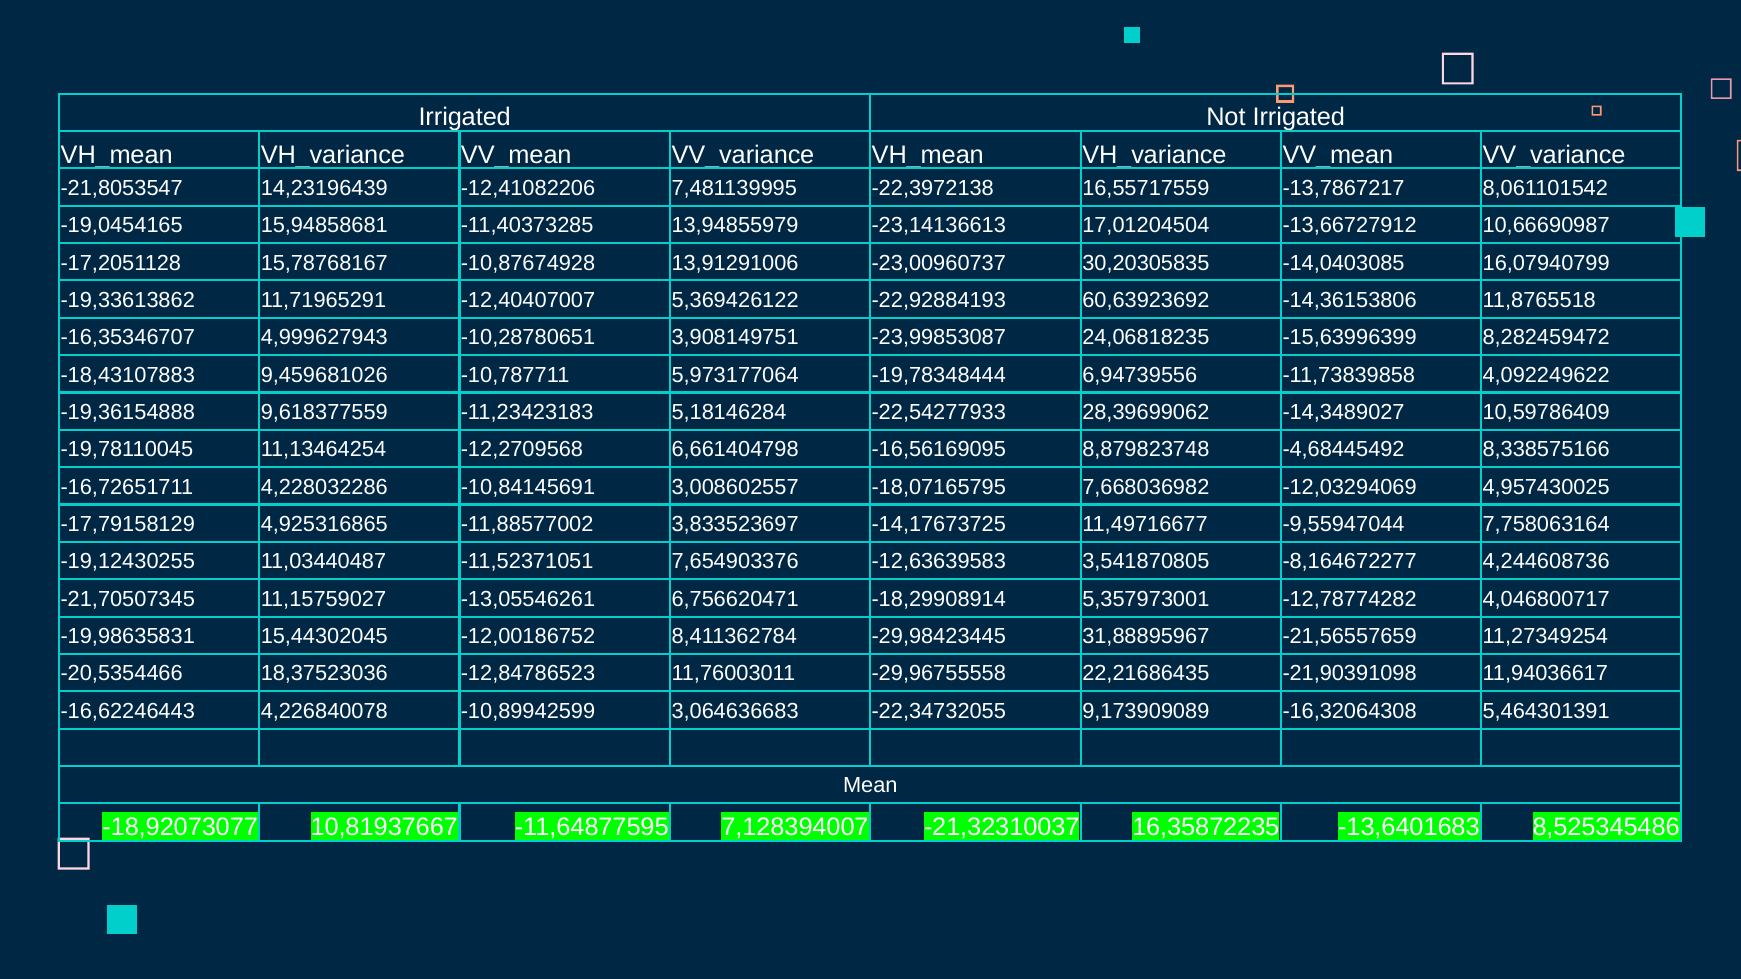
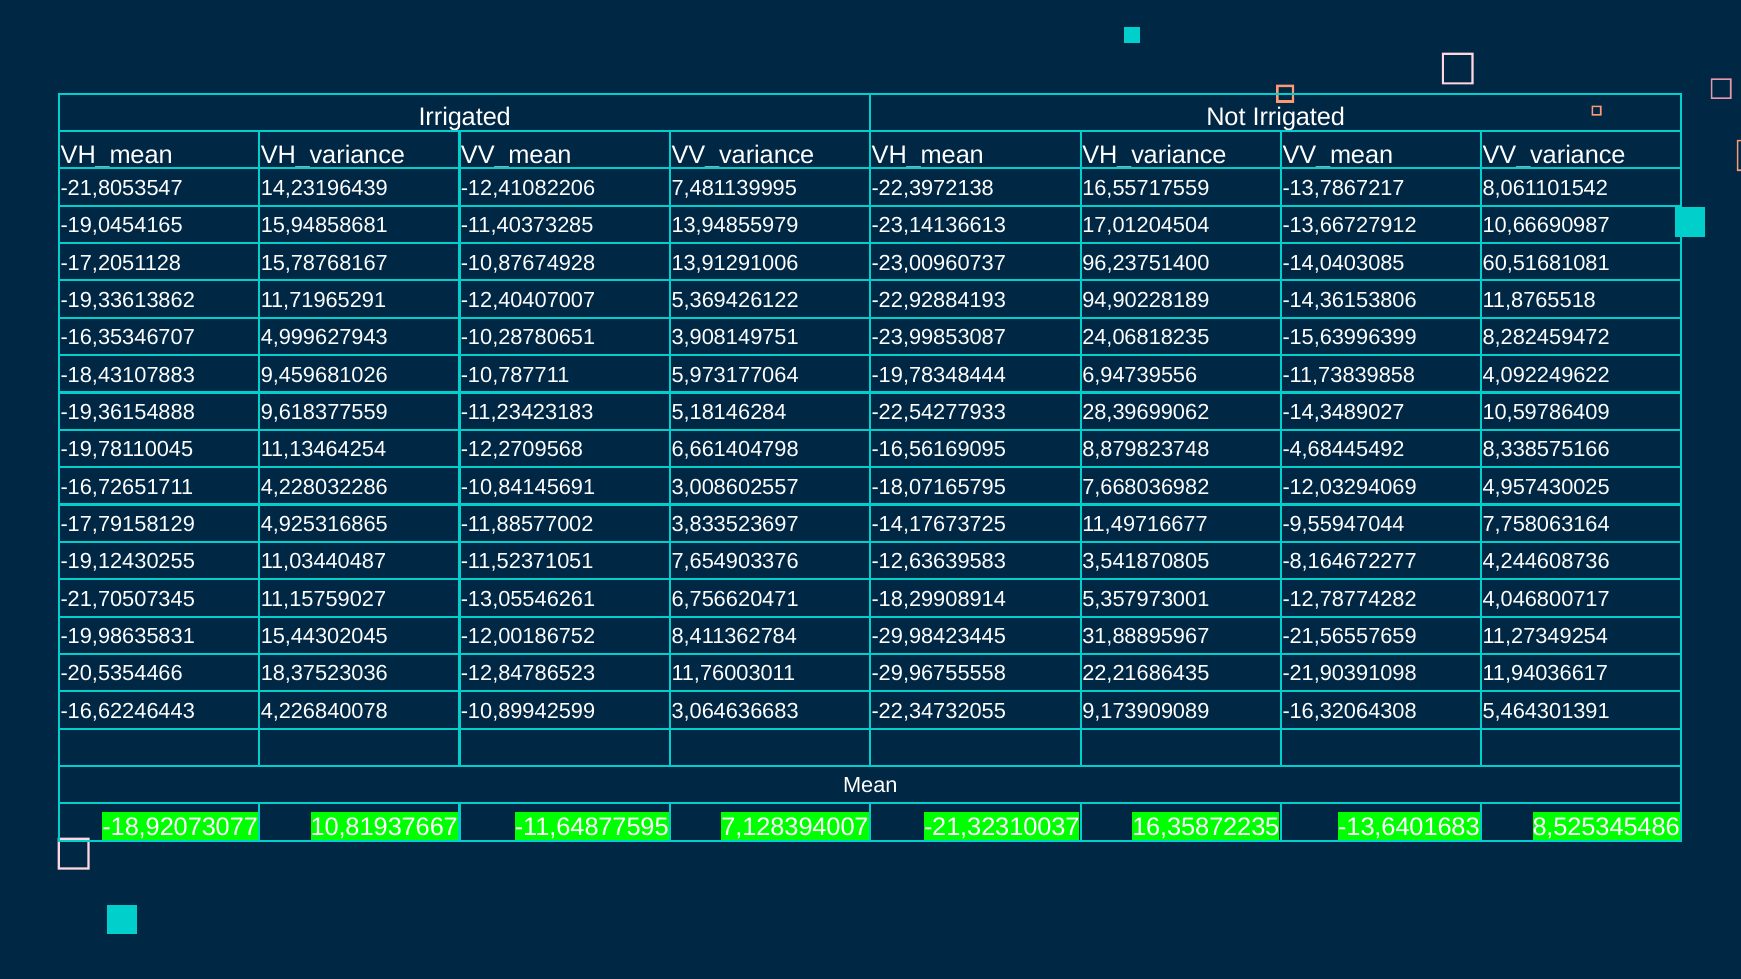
30,20305835: 30,20305835 -> 96,23751400 (1146, 263)
16,07940799: 16,07940799 -> 60,51681081 (1546, 263)
60,63923692: 60,63923692 -> 94,90228189 (1146, 300)
